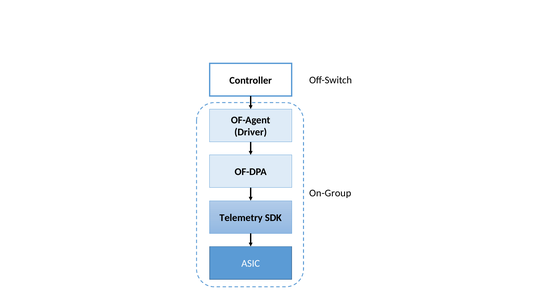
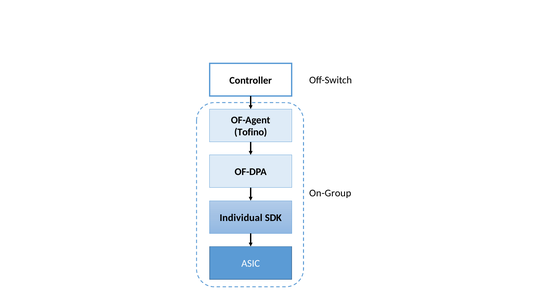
Driver: Driver -> Tofino (251, 132)
Telemetry: Telemetry -> Individual (241, 218)
